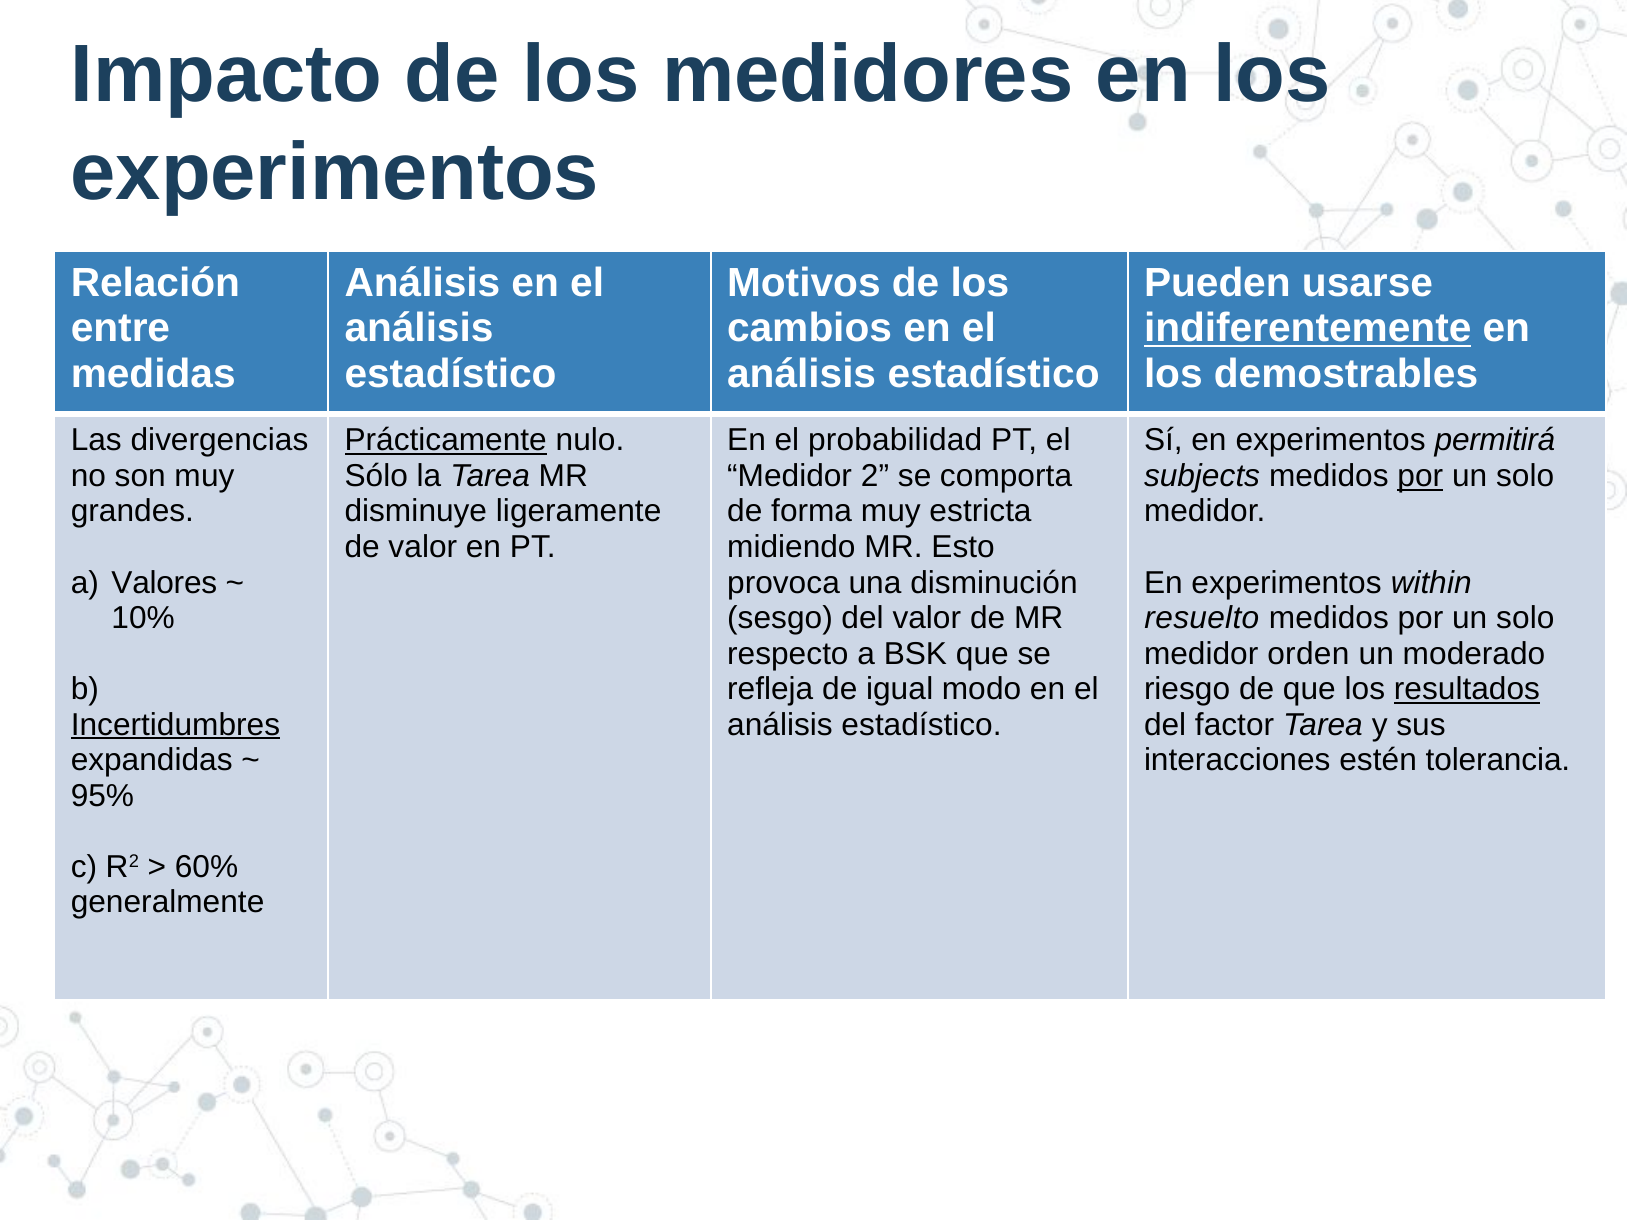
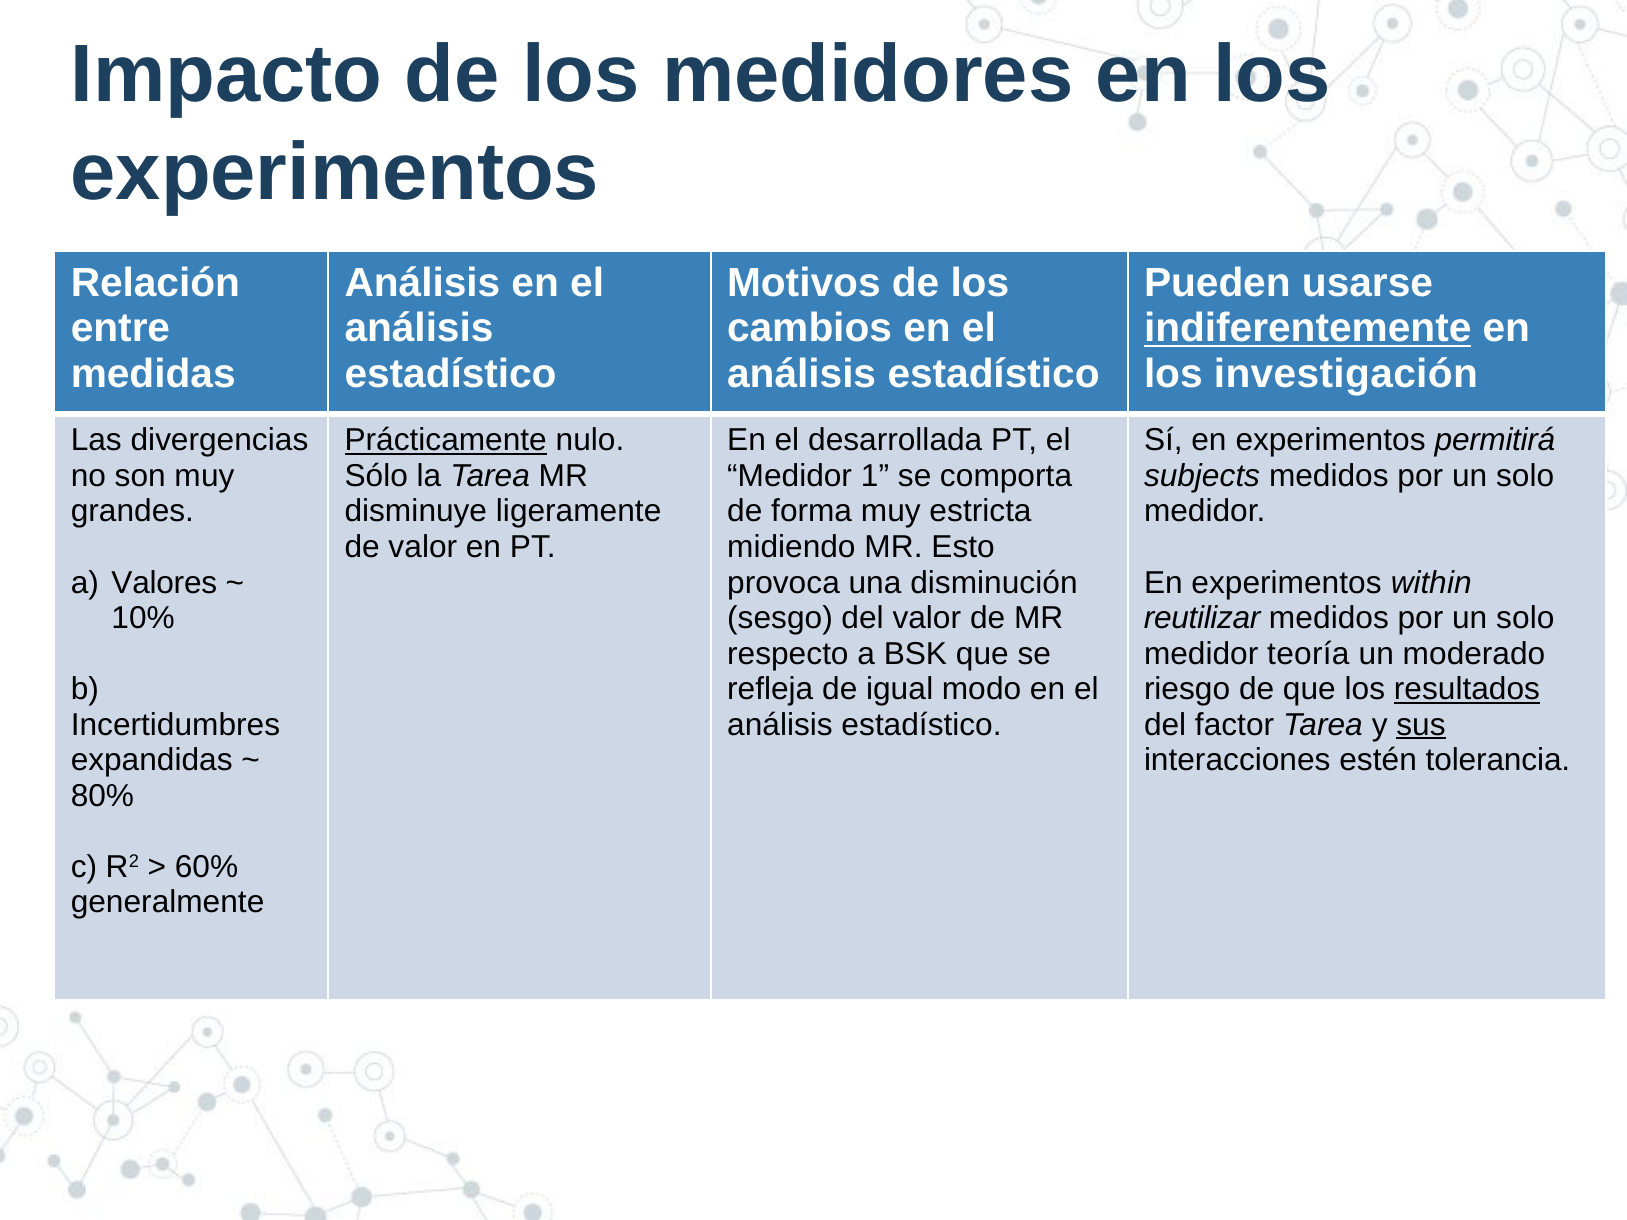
demostrables: demostrables -> investigación (1346, 374)
probabilidad: probabilidad -> desarrollada (895, 441)
2: 2 -> 1 (875, 476)
por underline: present -> none (1420, 476)
resuelto: resuelto -> reutilizar (1202, 618)
orden: orden -> teoría (1308, 654)
Incertidumbres underline: present -> none (175, 725)
sus underline: none -> present (1421, 725)
95%: 95% -> 80% (102, 796)
